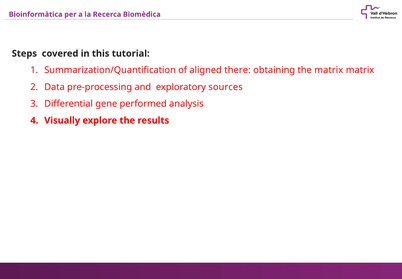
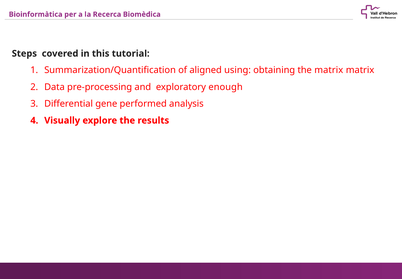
there: there -> using (238, 70)
sources: sources -> enough (226, 87)
